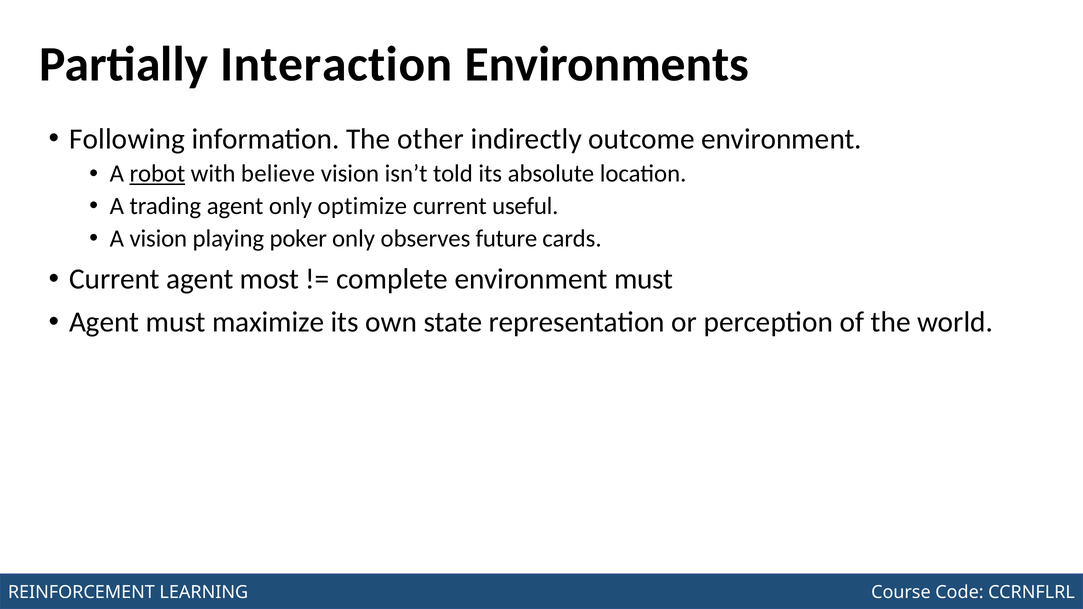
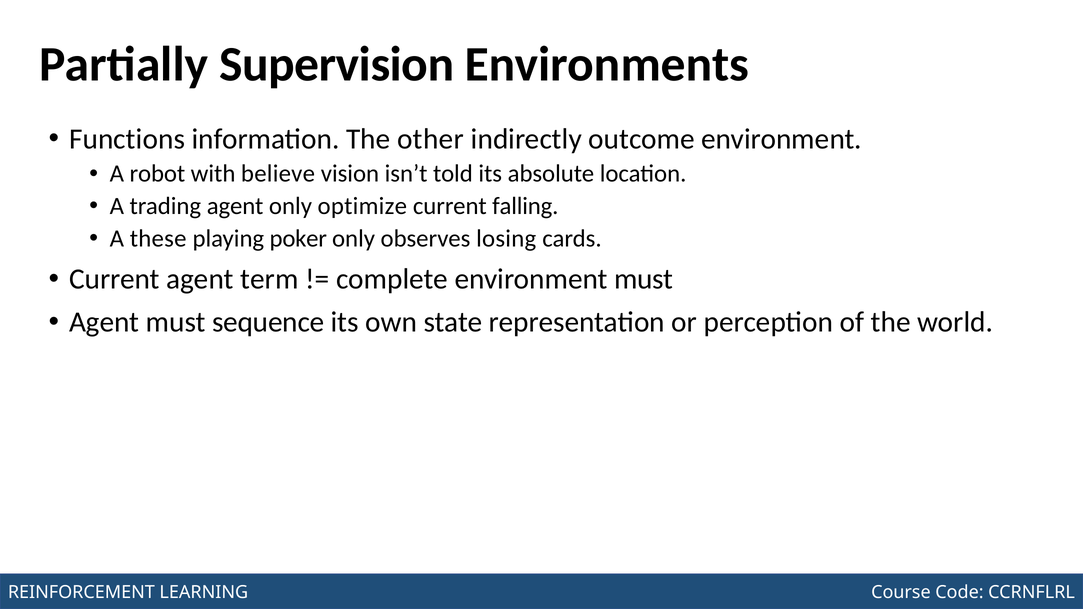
Interaction: Interaction -> Supervision (337, 64)
Following: Following -> Functions (127, 139)
robot underline: present -> none (157, 174)
useful: useful -> falling (525, 206)
A vision: vision -> these (158, 239)
future: future -> losing (506, 239)
most: most -> term (269, 279)
maximize: maximize -> sequence (268, 322)
